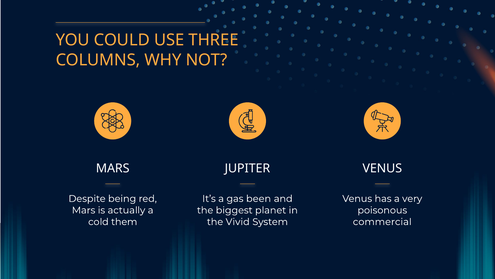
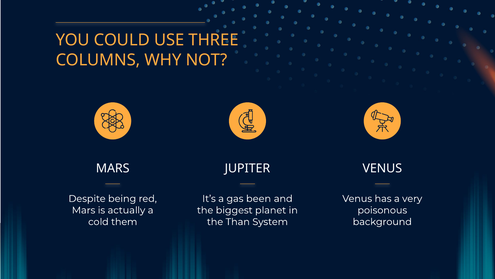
Vivid: Vivid -> Than (238, 221)
commercial: commercial -> background (382, 221)
